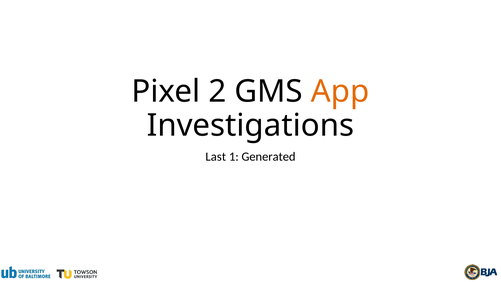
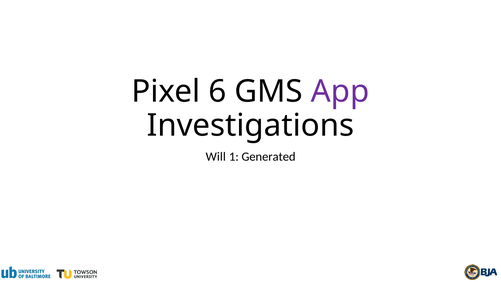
2: 2 -> 6 (217, 91)
App colour: orange -> purple (340, 91)
Last: Last -> Will (216, 157)
